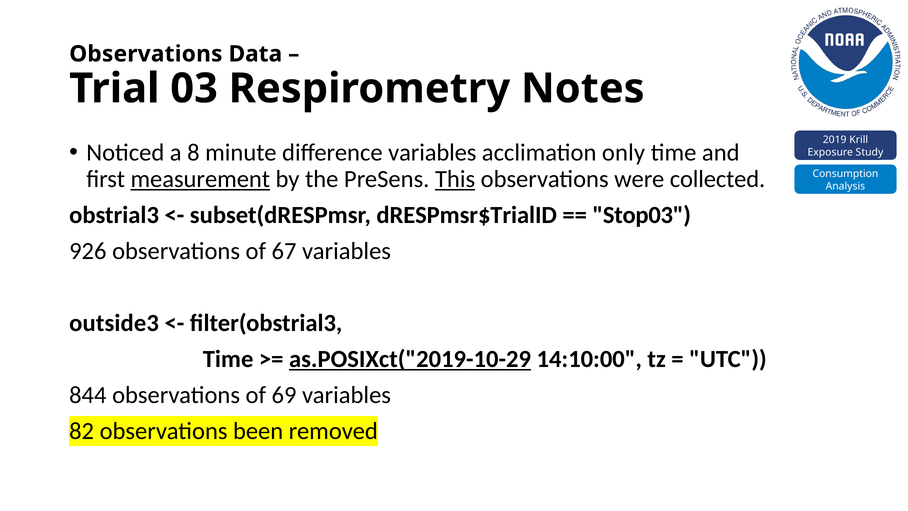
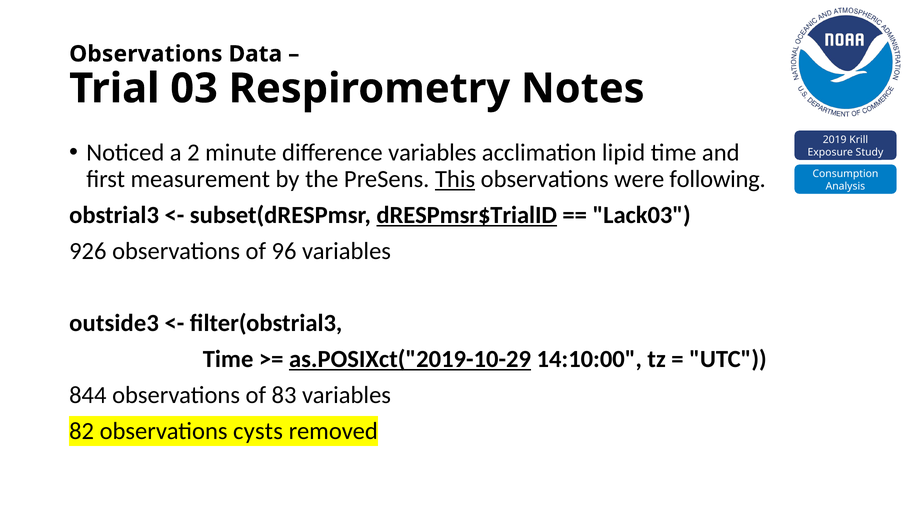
8: 8 -> 2 (193, 152)
only: only -> lipid (624, 152)
measurement underline: present -> none (200, 179)
collected: collected -> following (718, 179)
dRESPmsr$TrialID underline: none -> present (467, 215)
Stop03: Stop03 -> Lack03 (642, 215)
67: 67 -> 96 (284, 251)
69: 69 -> 83 (284, 395)
been: been -> cysts (258, 431)
